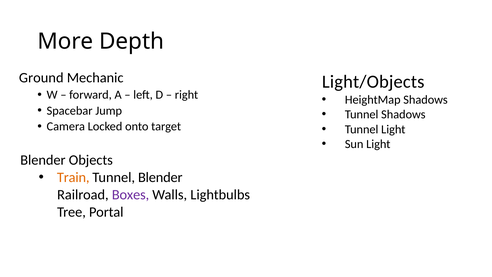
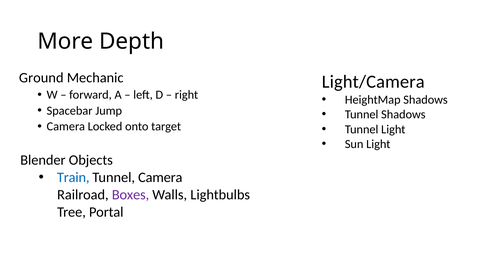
Light/Objects: Light/Objects -> Light/Camera (373, 82)
Train colour: orange -> blue (73, 177)
Tunnel Blender: Blender -> Camera (160, 177)
